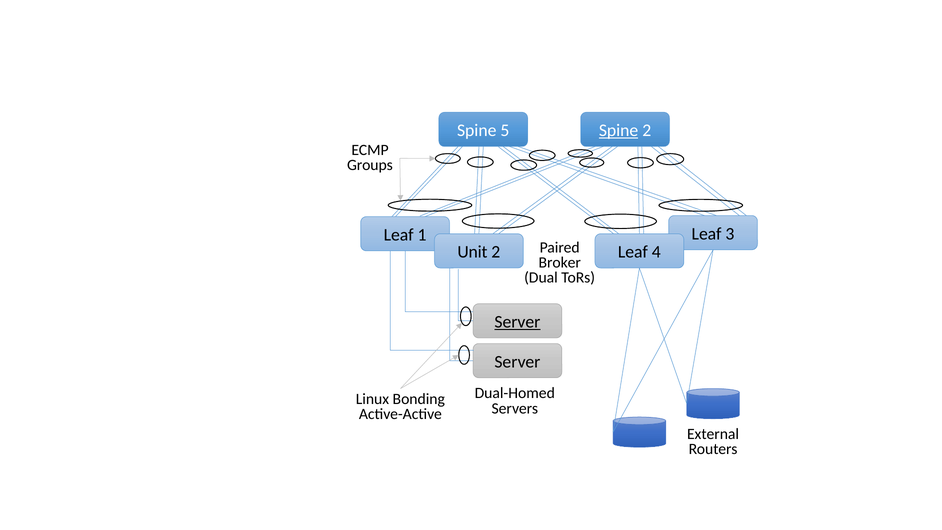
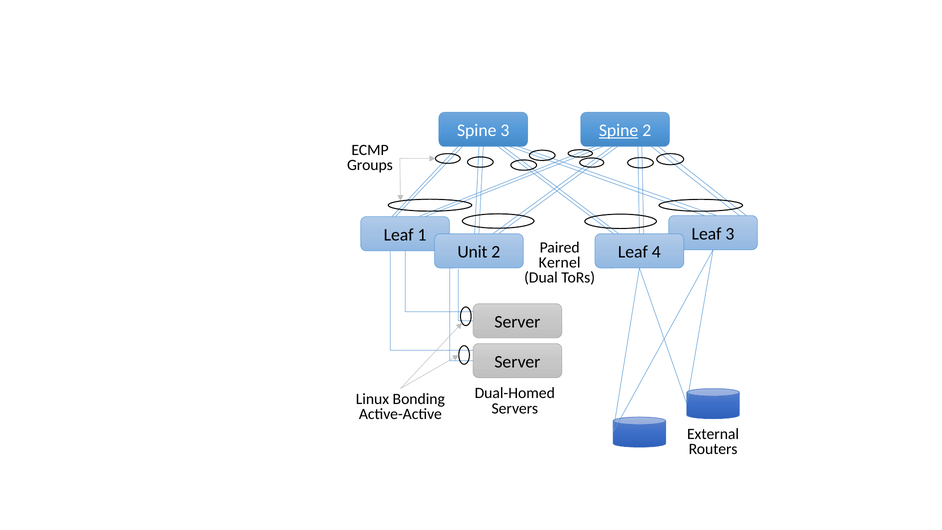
Spine 5: 5 -> 3 (505, 131)
Broker: Broker -> Kernel (560, 263)
Server underline: present -> none (517, 322)
